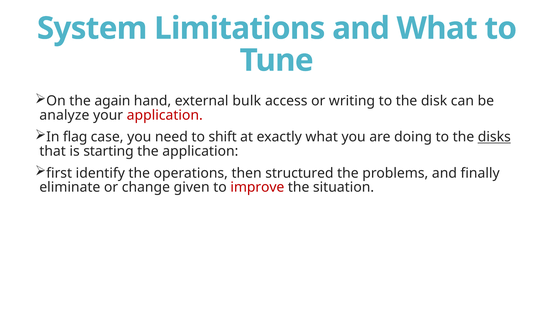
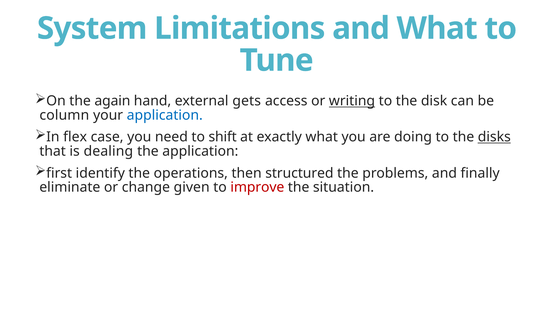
bulk: bulk -> gets (247, 101)
writing underline: none -> present (352, 101)
analyze: analyze -> column (64, 115)
application colour: red -> blue (165, 115)
flag: flag -> flex (75, 137)
starting: starting -> dealing (108, 151)
